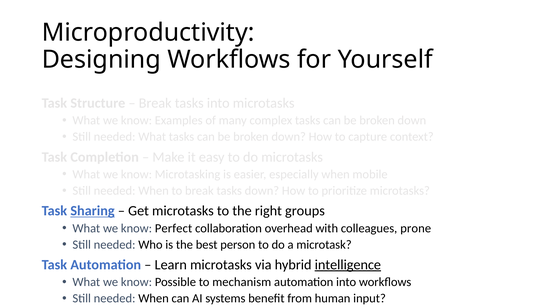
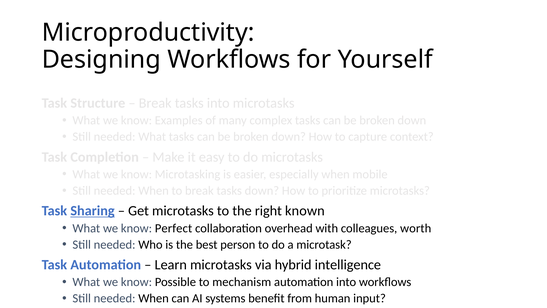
groups: groups -> known (305, 211)
prone: prone -> worth (416, 228)
intelligence underline: present -> none (348, 265)
